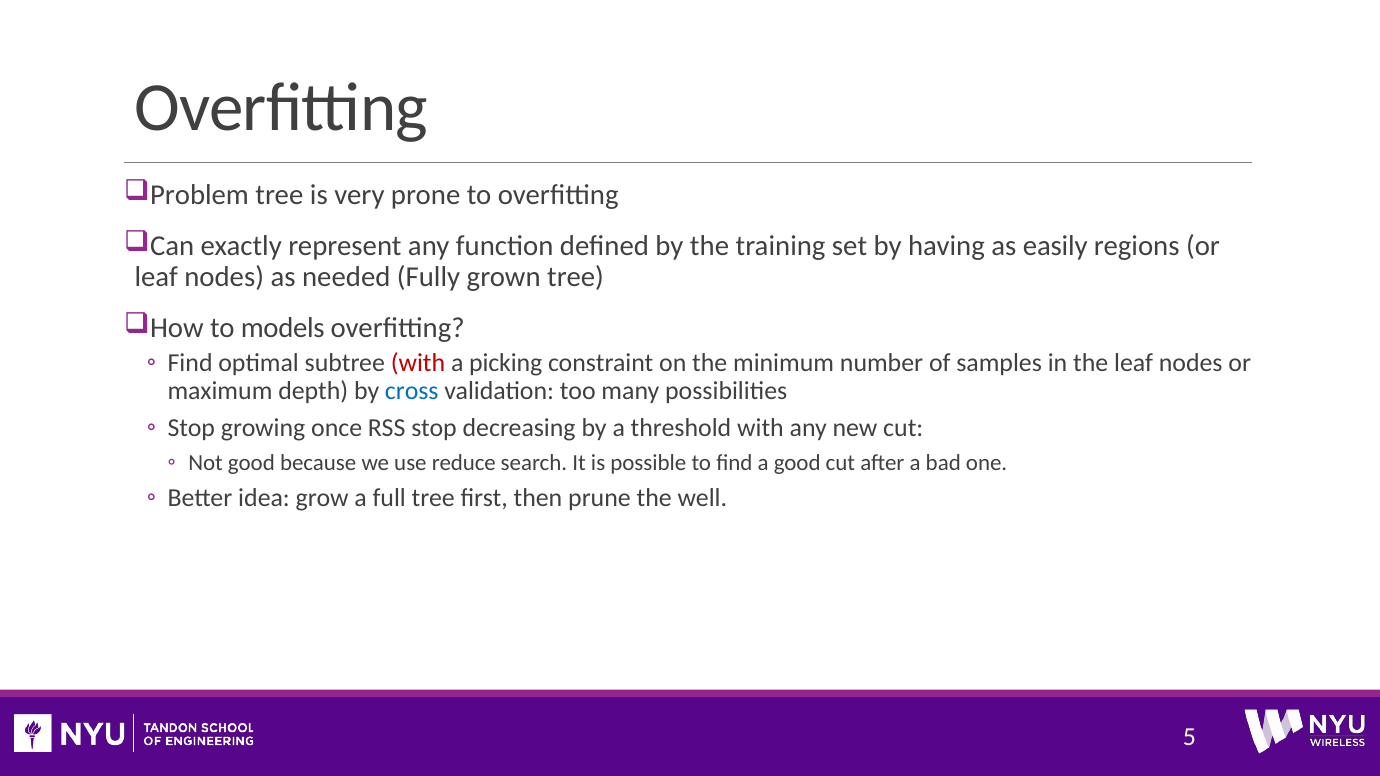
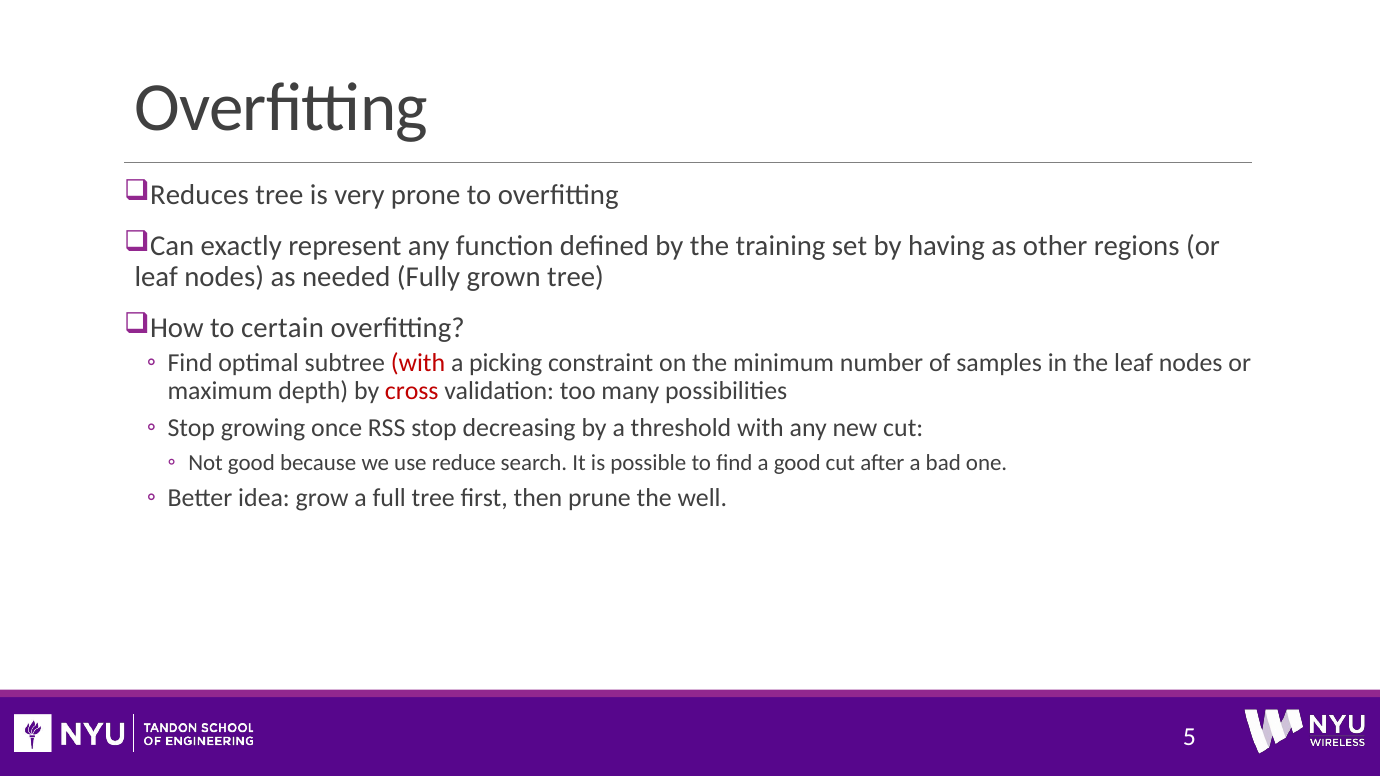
Problem: Problem -> Reduces (199, 195)
easily: easily -> other (1055, 246)
models: models -> certain (282, 328)
cross colour: blue -> red (412, 391)
